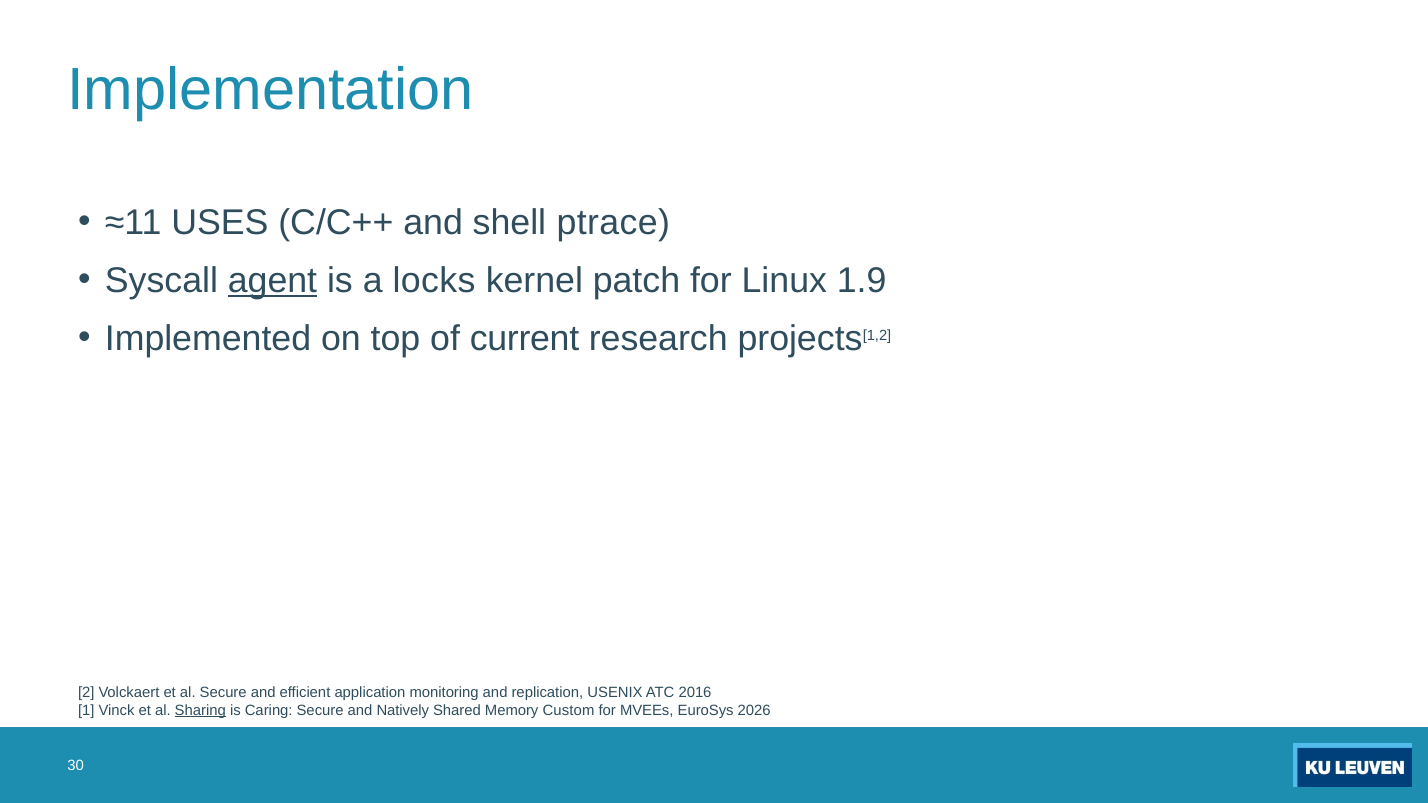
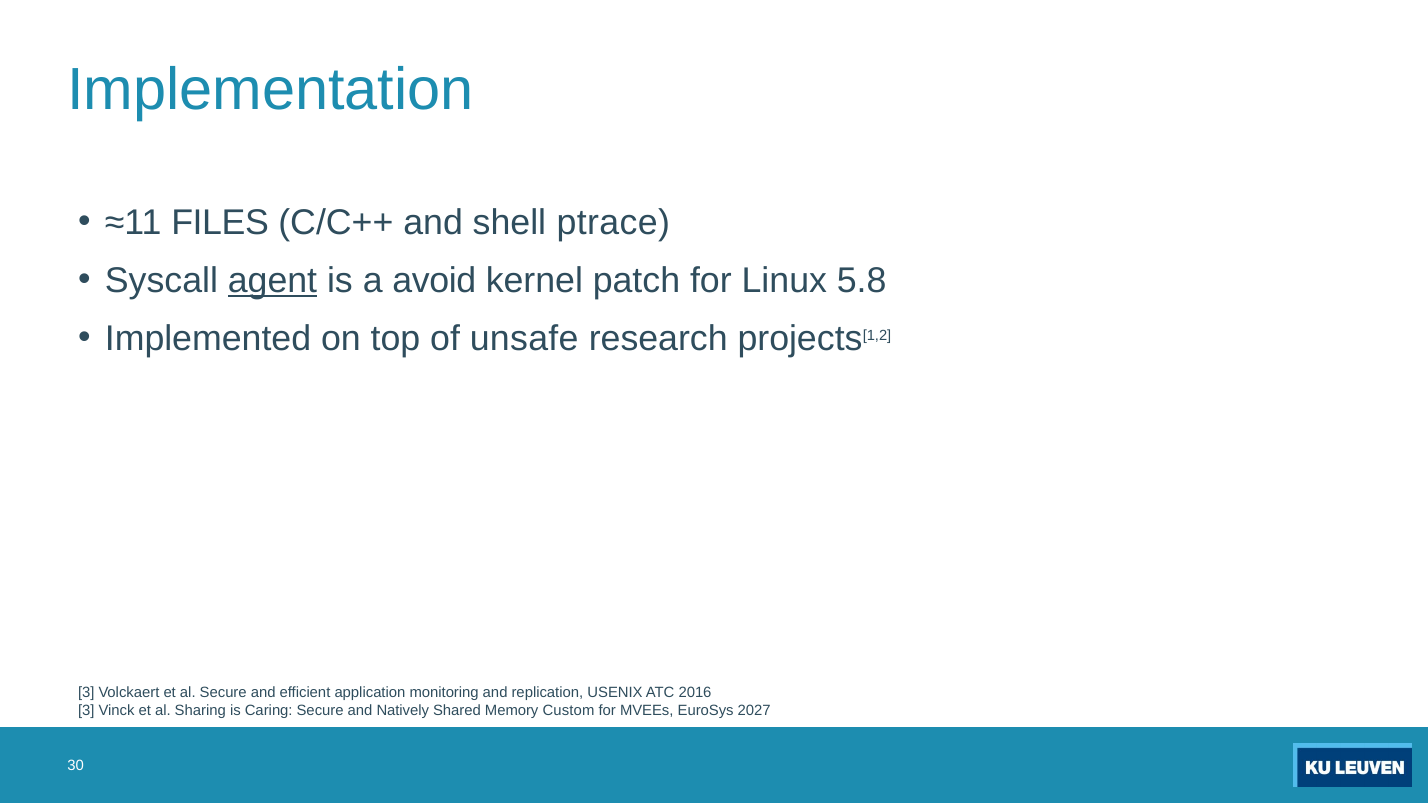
USES: USES -> FILES (220, 223)
locks: locks -> avoid (434, 281)
1.9: 1.9 -> 5.8 (862, 281)
current: current -> unsafe (524, 339)
2: 2 -> 3 (86, 693)
1: 1 -> 3 (86, 711)
Sharing underline: present -> none (200, 711)
2026: 2026 -> 2027 (754, 711)
